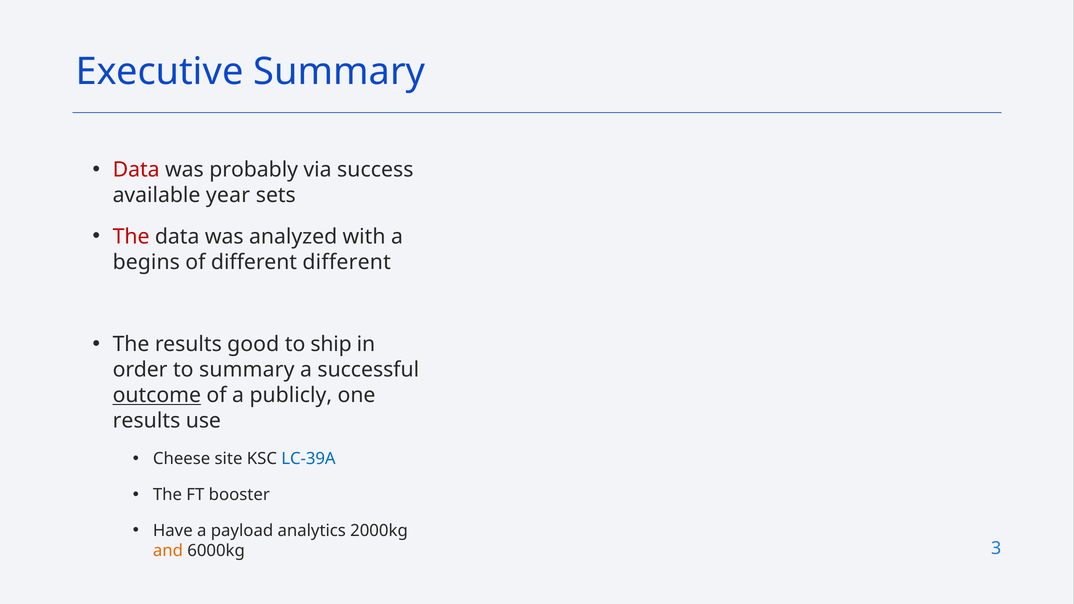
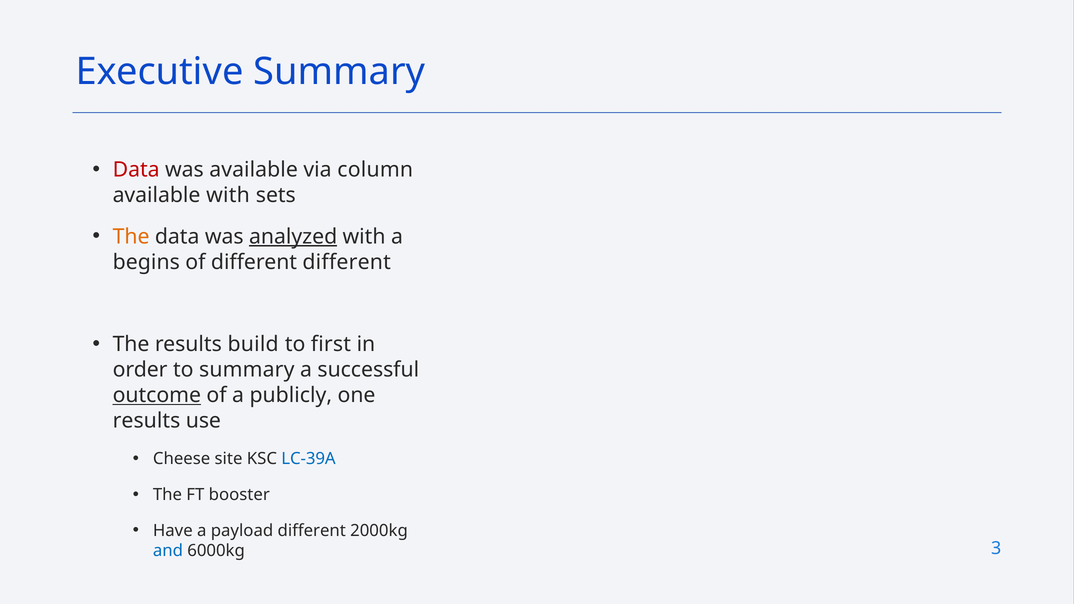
was probably: probably -> available (254, 170)
success: success -> column (375, 170)
available year: year -> with (228, 195)
The colour: red -> orange (131, 237)
analyzed underline: none -> present (293, 237)
good: good -> build (253, 344)
ship: ship -> first (331, 344)
payload analytics: analytics -> different (312, 531)
and colour: orange -> blue (168, 551)
